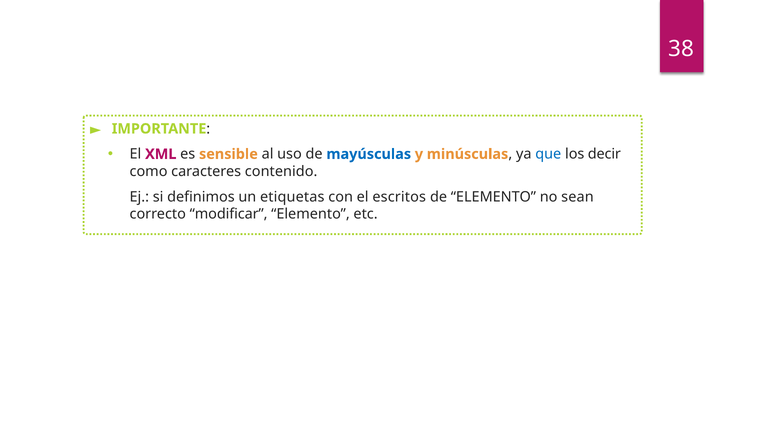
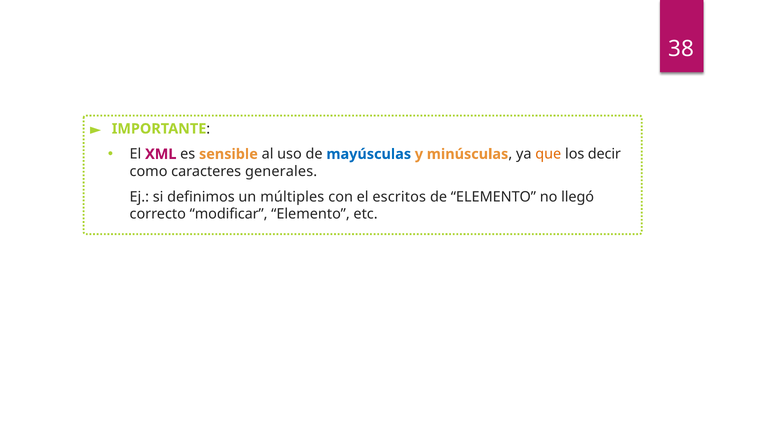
que colour: blue -> orange (548, 154)
contenido: contenido -> generales (281, 172)
etiquetas: etiquetas -> múltiples (292, 197)
sean: sean -> llegó (578, 197)
